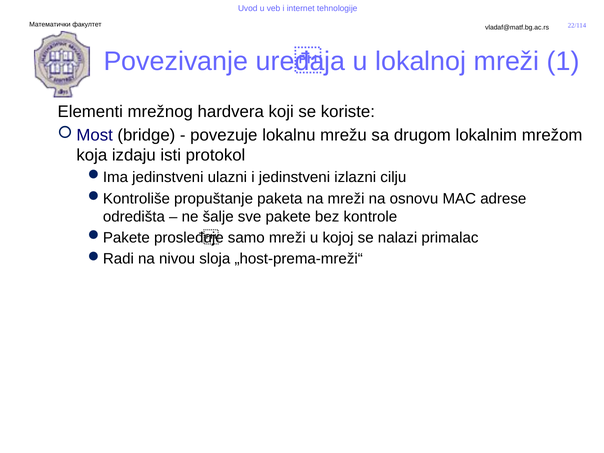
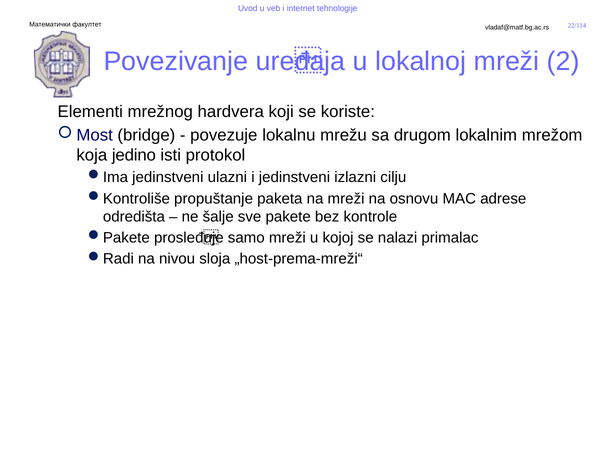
1: 1 -> 2 (563, 62)
izdaju: izdaju -> jedino (134, 155)
